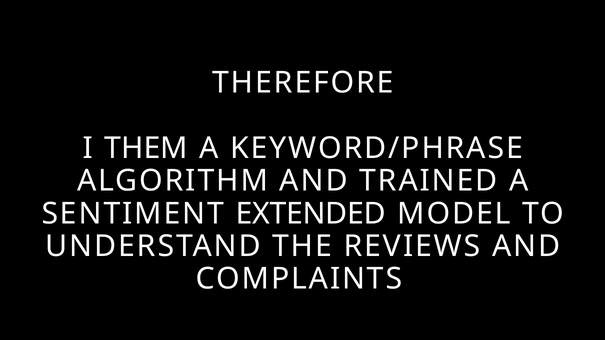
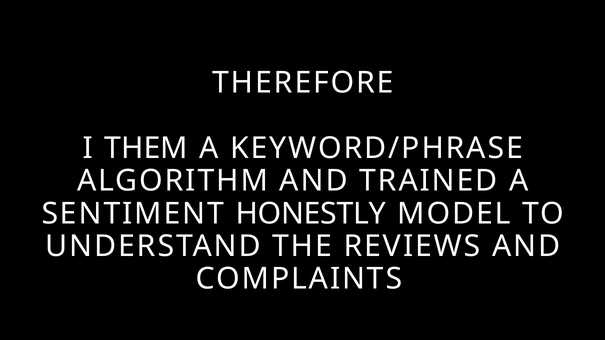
EXTENDED: EXTENDED -> HONESTLY (311, 214)
